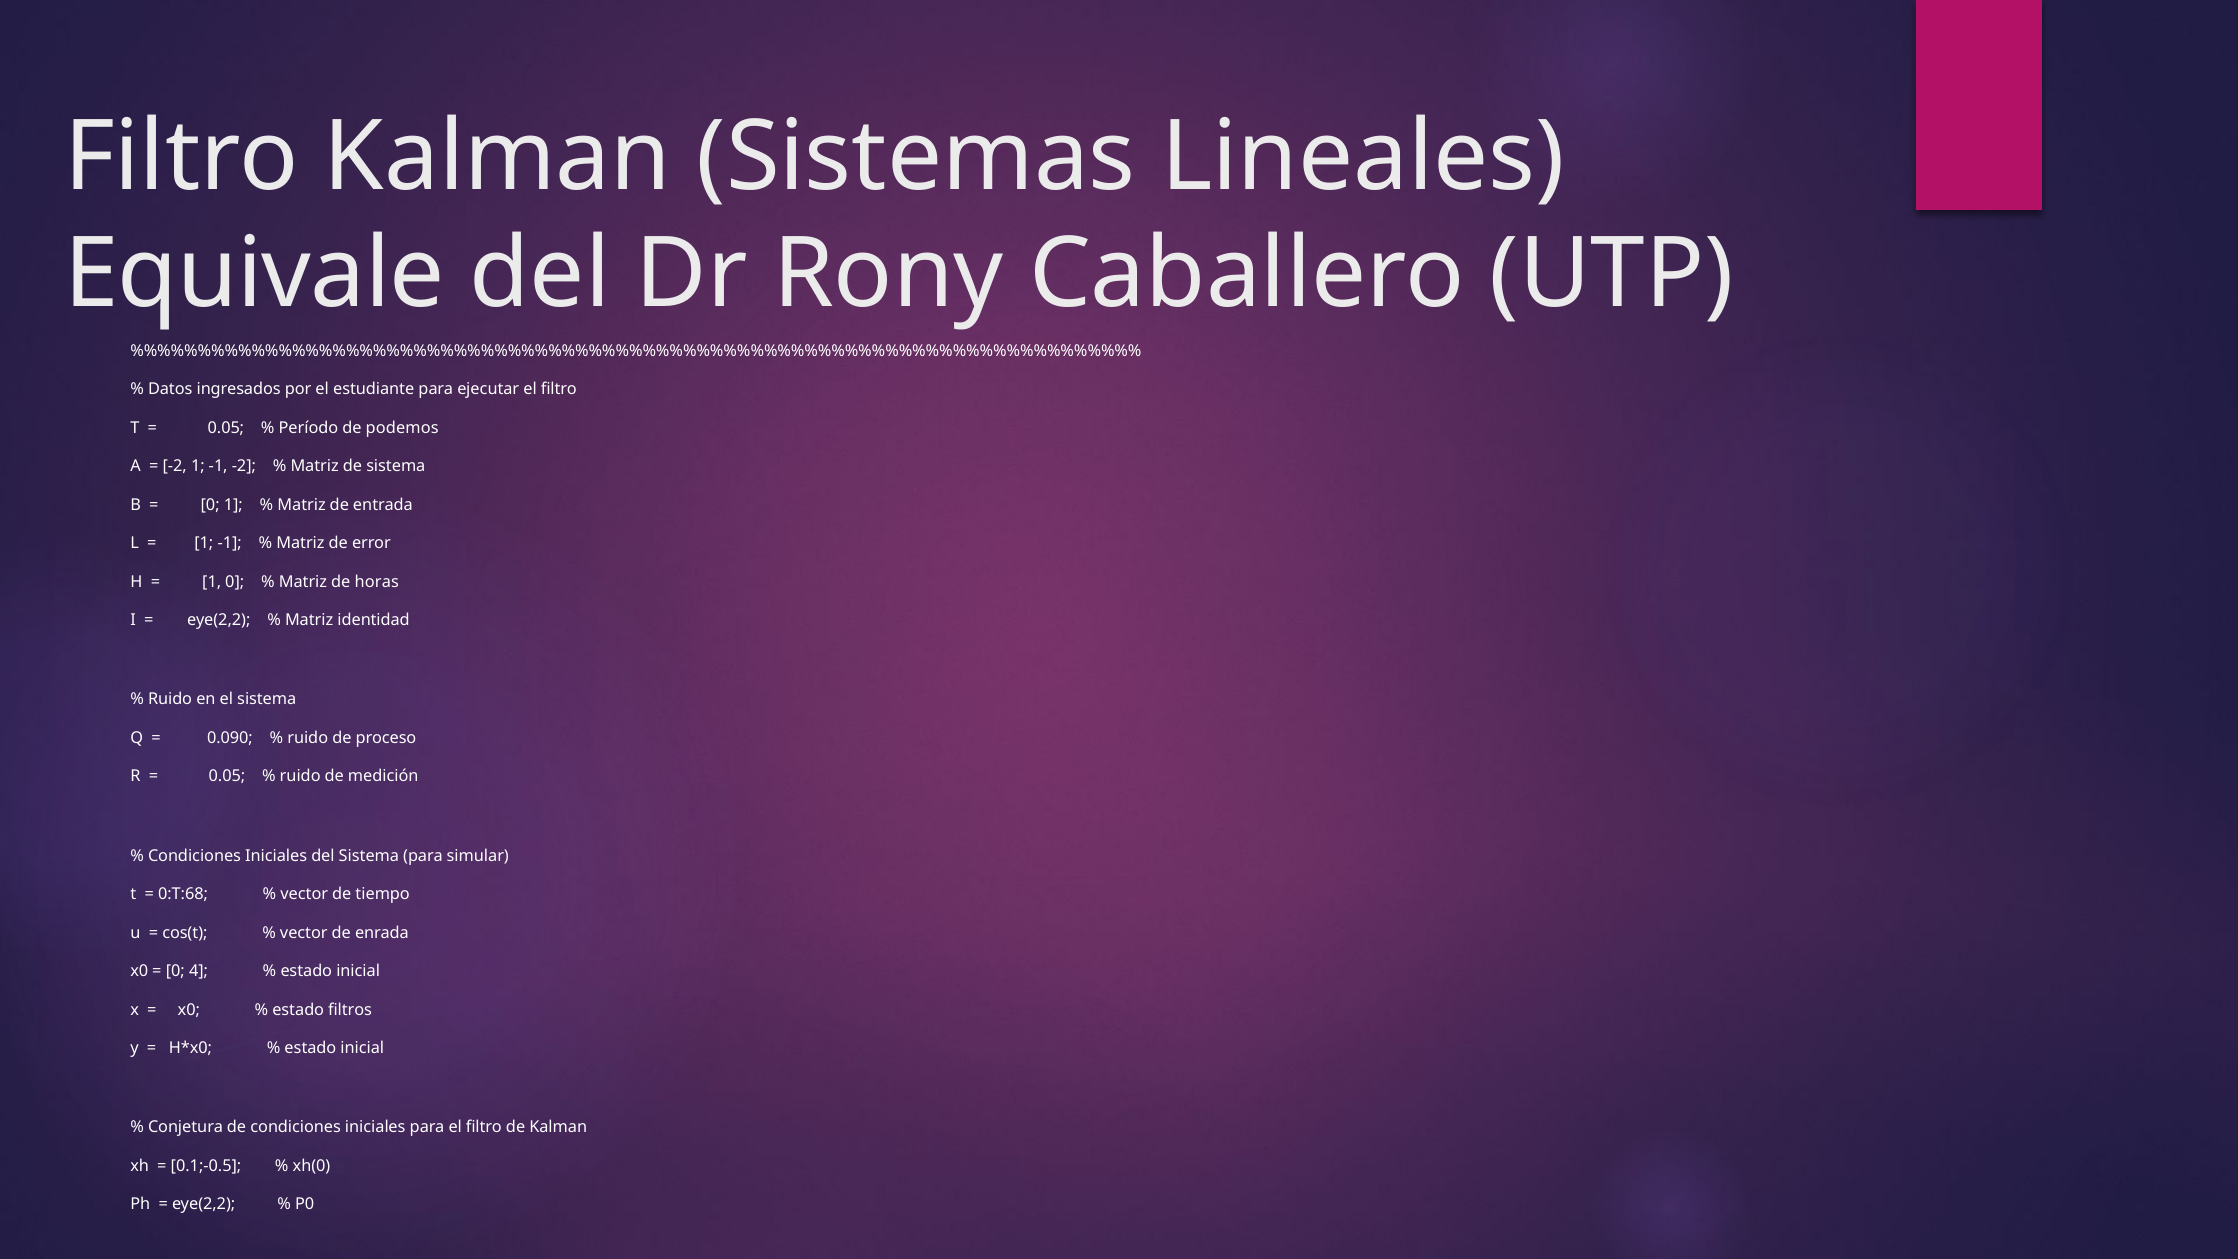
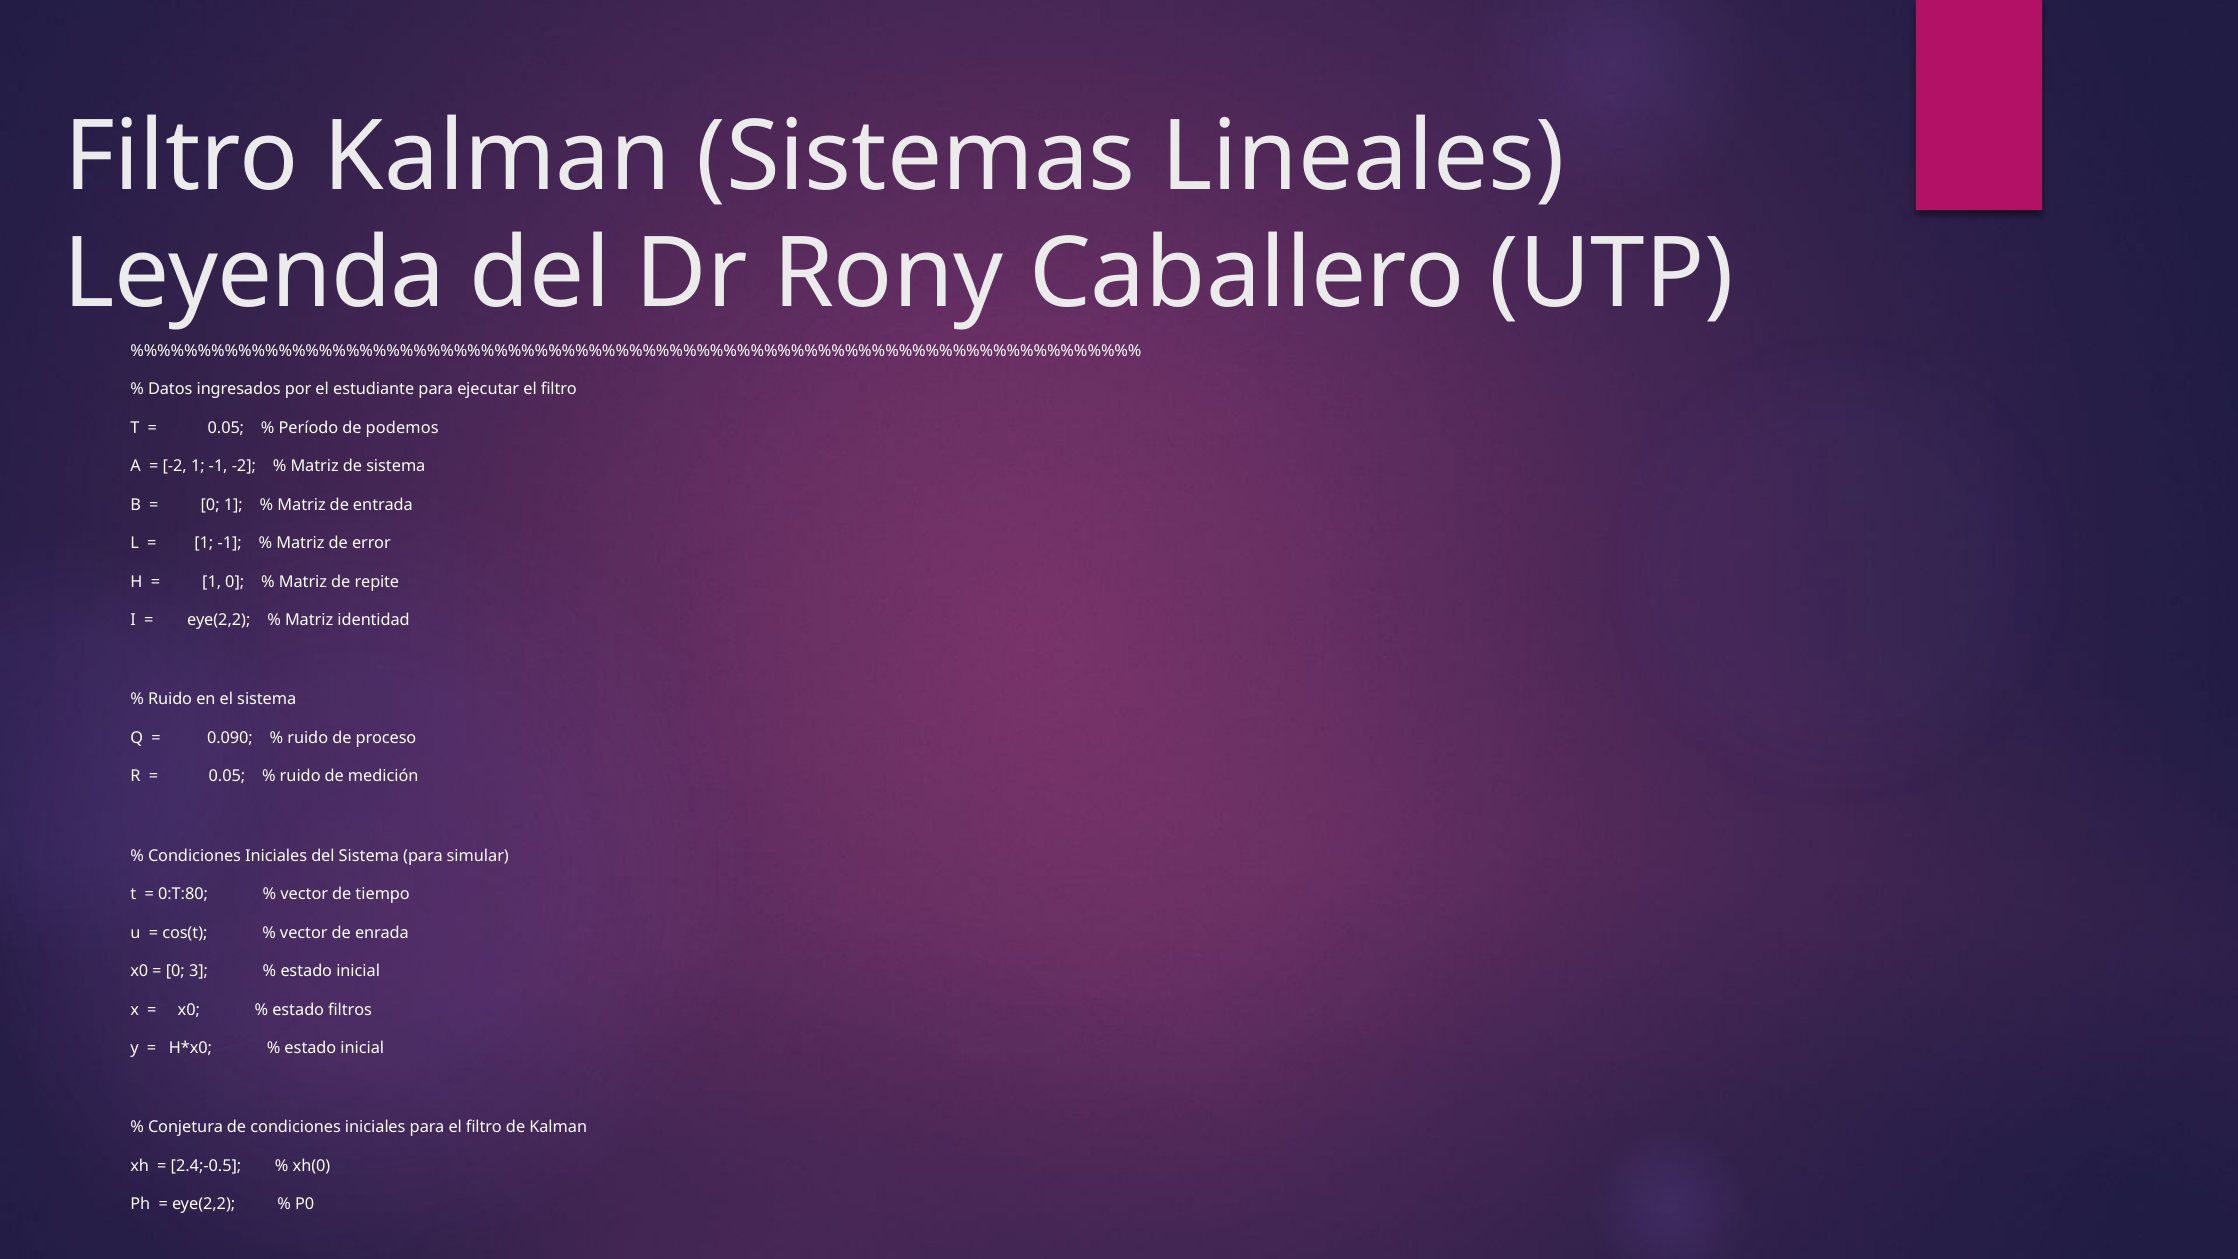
Equivale: Equivale -> Leyenda (255, 275)
horas: horas -> repite (377, 582)
0:T:68: 0:T:68 -> 0:T:80 (183, 894)
4: 4 -> 3 (199, 971)
0.1;-0.5: 0.1;-0.5 -> 2.4;-0.5 (206, 1166)
